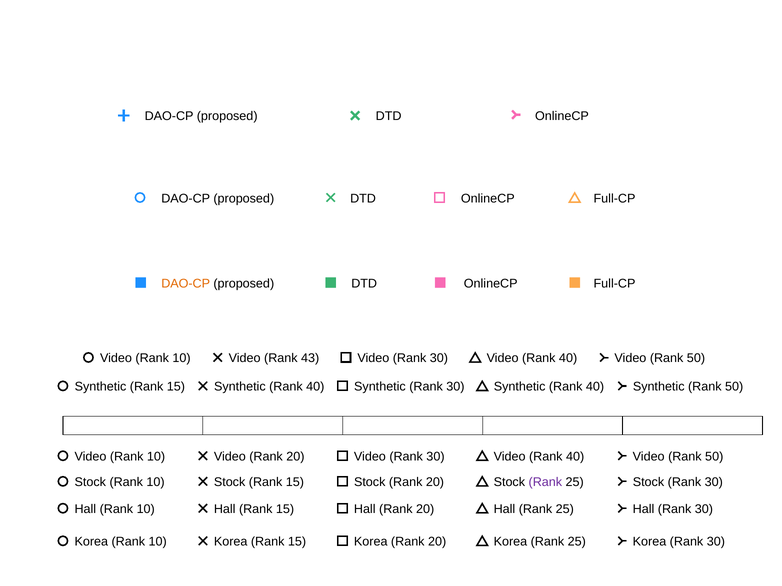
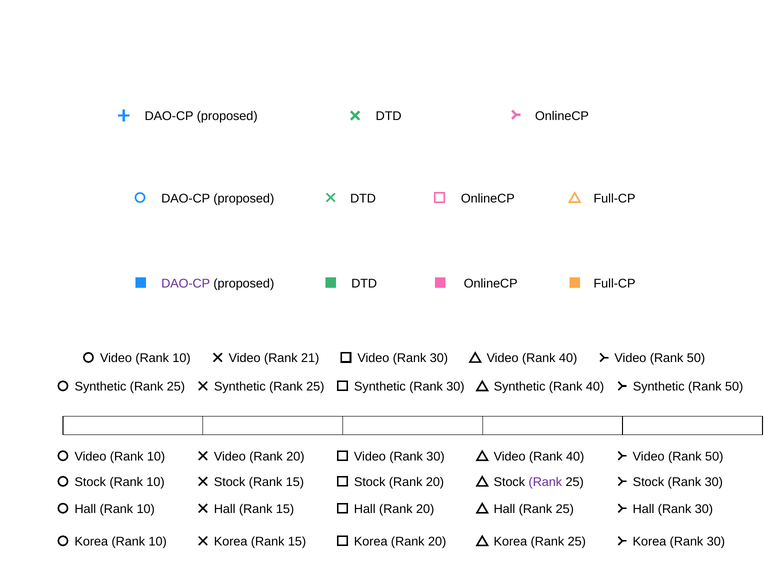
DAO-CP colour: orange -> purple (186, 284)
43: 43 -> 21 (310, 359)
15: 15 -> 25 (176, 387)
40: 40 -> 25 (315, 387)
